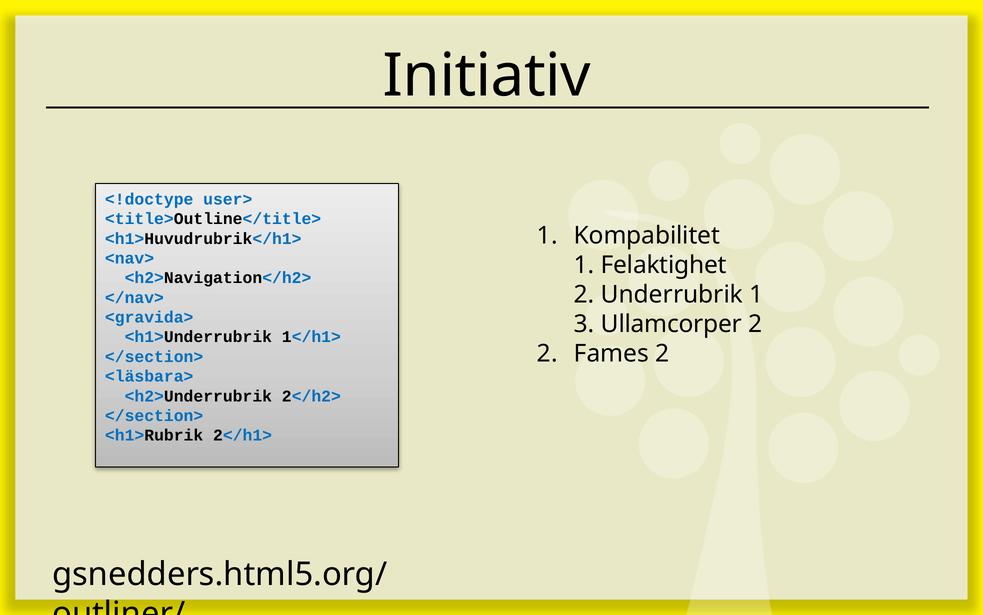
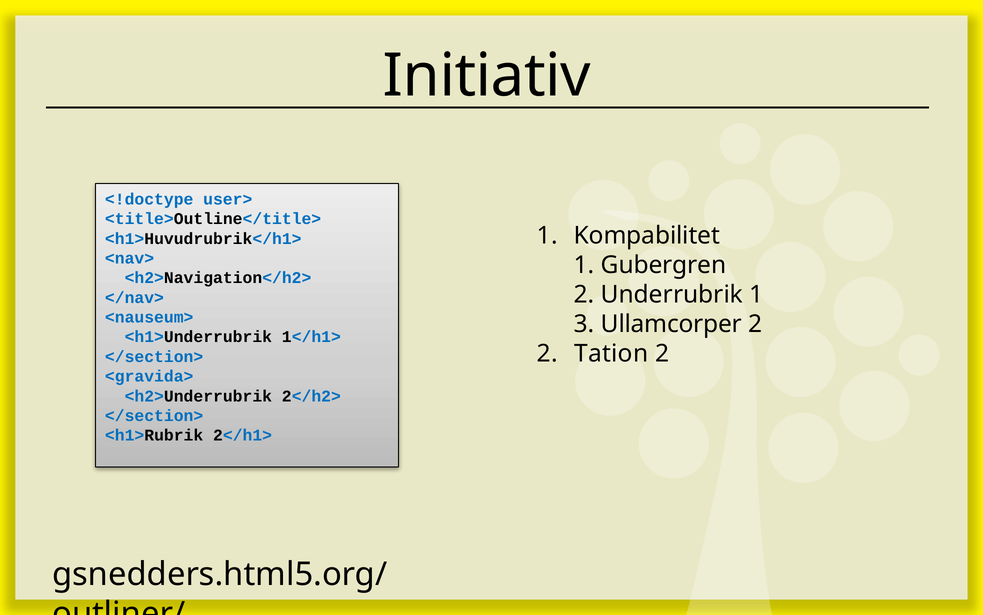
Felaktighet: Felaktighet -> Gubergren (664, 265)
<gravida>: <gravida> -> <nauseum> (149, 317)
Fames: Fames -> Tation (611, 354)
<läsbara>: <läsbara> -> <gravida> (149, 376)
